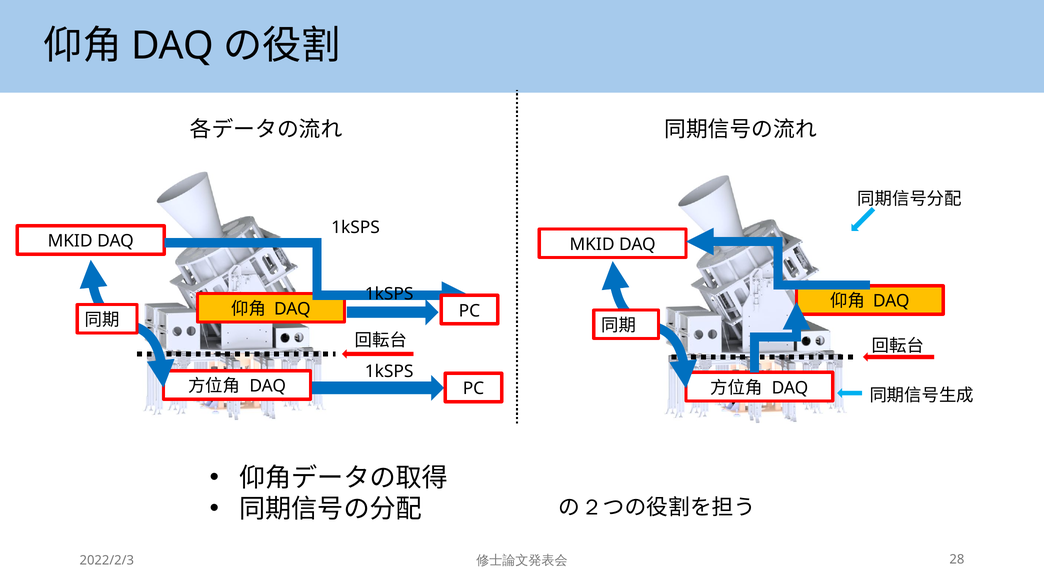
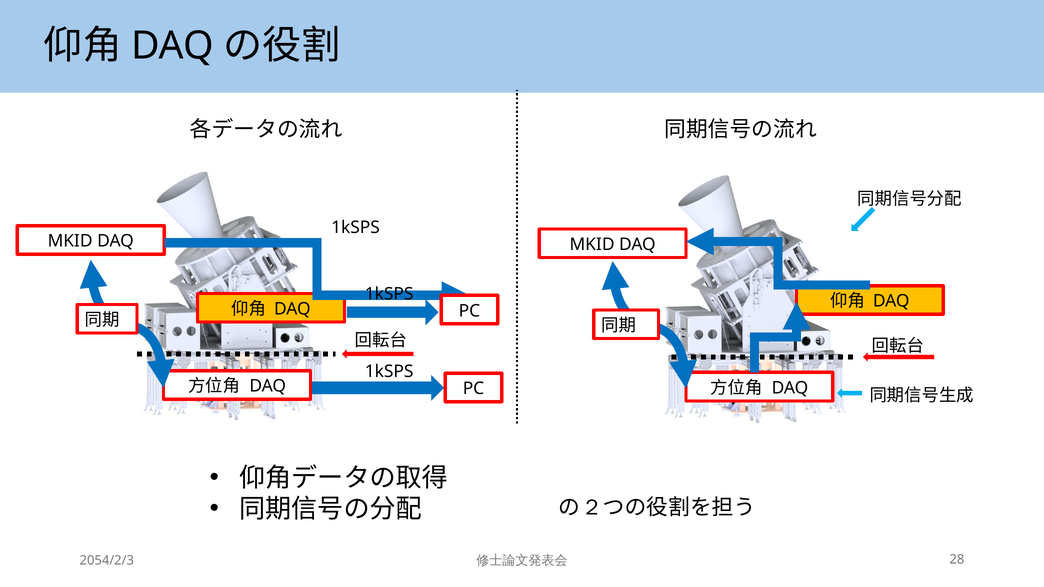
2022/2/3: 2022/2/3 -> 2054/2/3 (107, 561)
